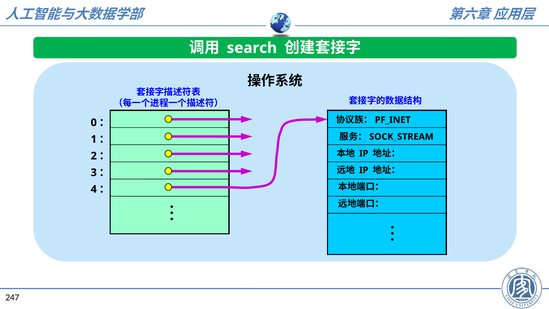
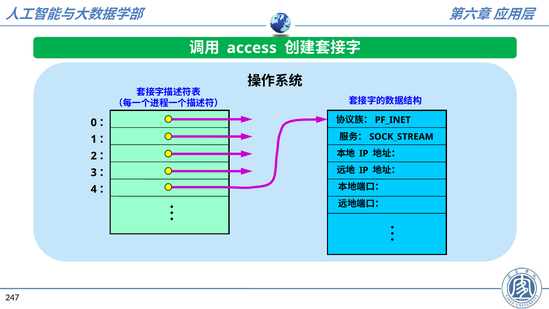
search: search -> access (252, 48)
